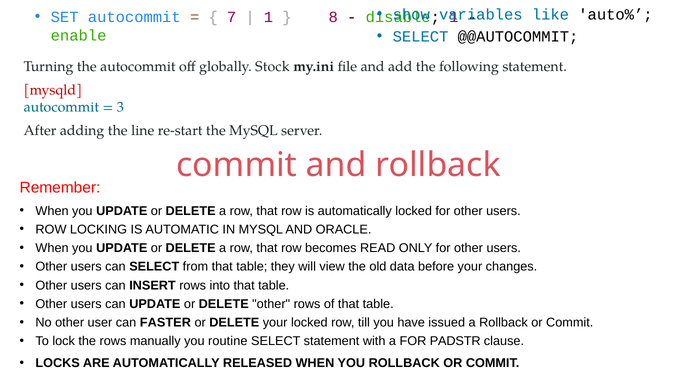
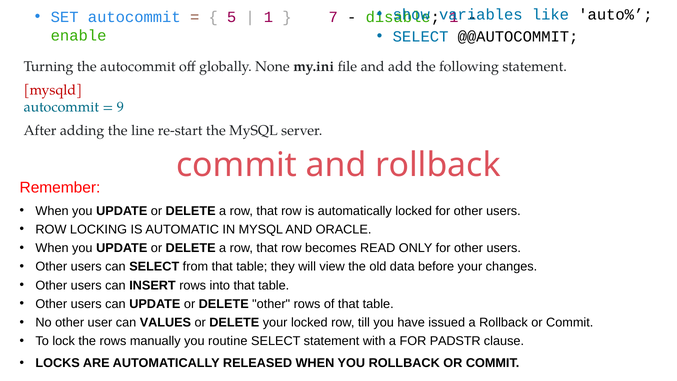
7: 7 -> 5 (232, 17)
8: 8 -> 7 (333, 17)
Stock: Stock -> None (272, 66)
3: 3 -> 9 (120, 107)
FASTER: FASTER -> VALUES (165, 322)
